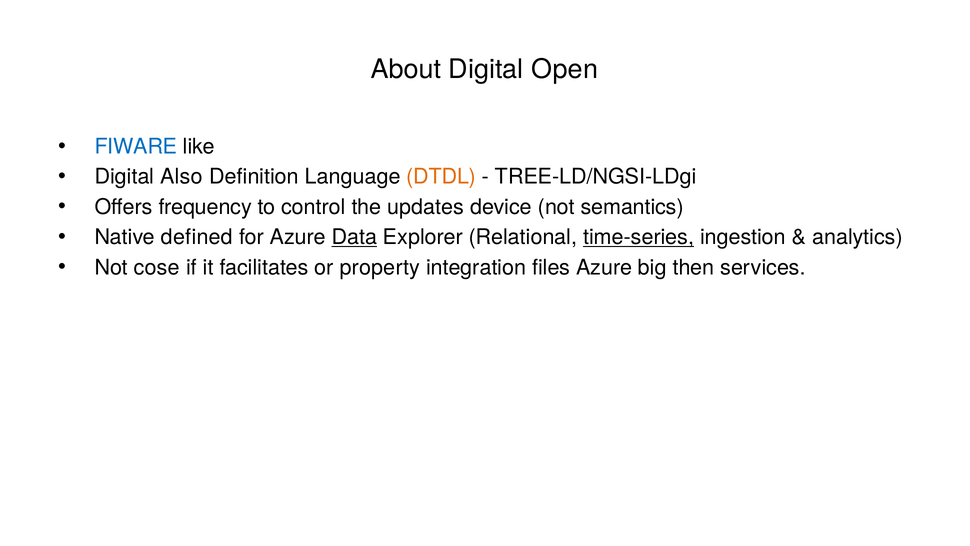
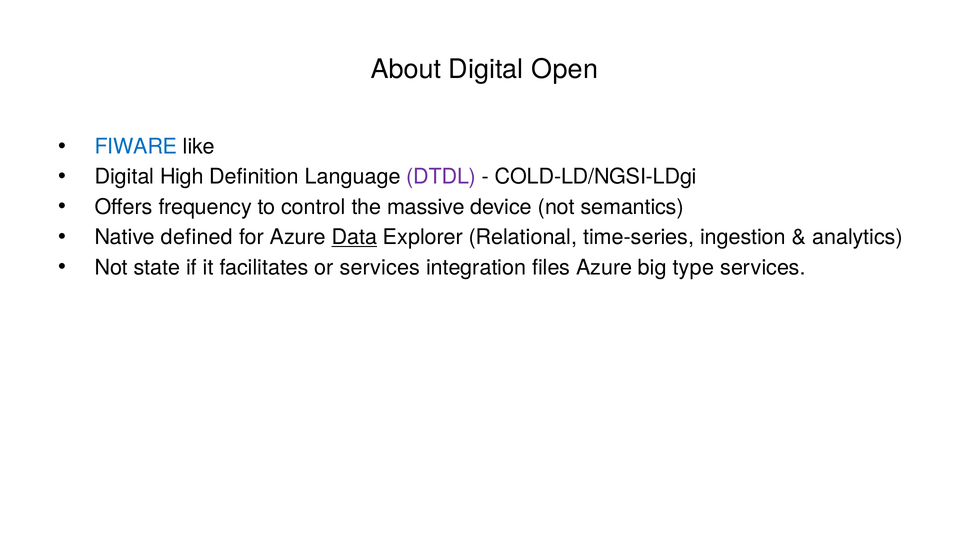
Also: Also -> High (182, 177)
DTDL colour: orange -> purple (441, 177)
TREE-LD/NGSI-LDgi: TREE-LD/NGSI-LDgi -> COLD-LD/NGSI-LDgi (596, 177)
updates: updates -> massive (426, 207)
time-series underline: present -> none (639, 237)
cose: cose -> state (157, 267)
or property: property -> services (380, 267)
then: then -> type (693, 267)
